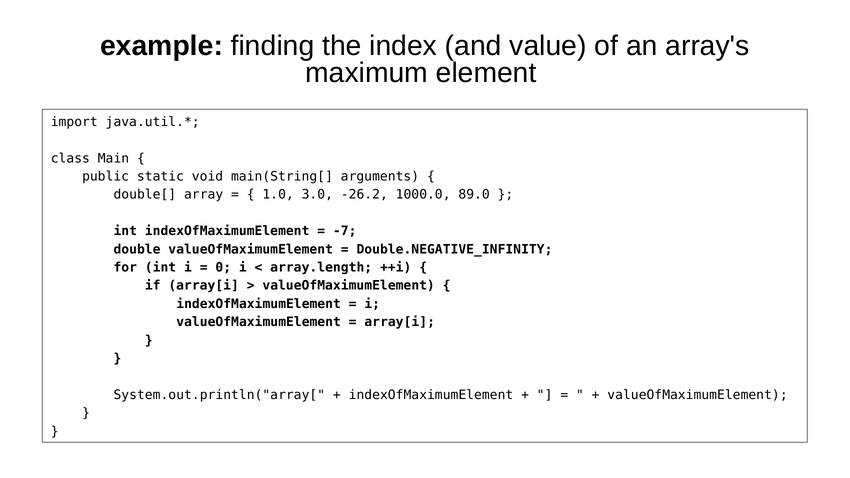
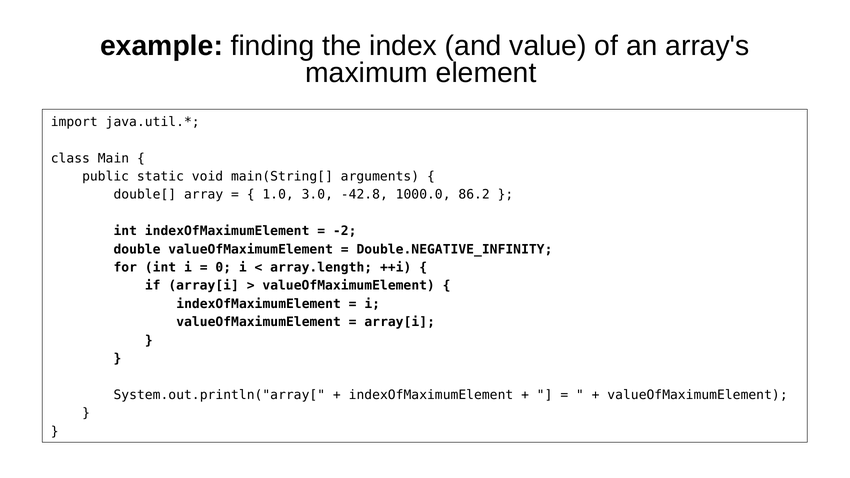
-26.2: -26.2 -> -42.8 (364, 195)
89.0: 89.0 -> 86.2 (474, 195)
-7: -7 -> -2 (345, 231)
